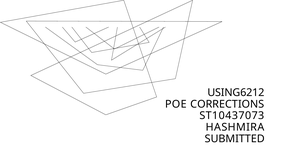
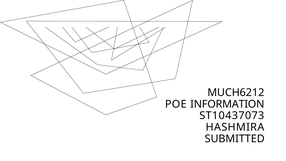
USING6212: USING6212 -> MUCH6212 (236, 92)
CORRECTIONS: CORRECTIONS -> INFORMATION (227, 104)
